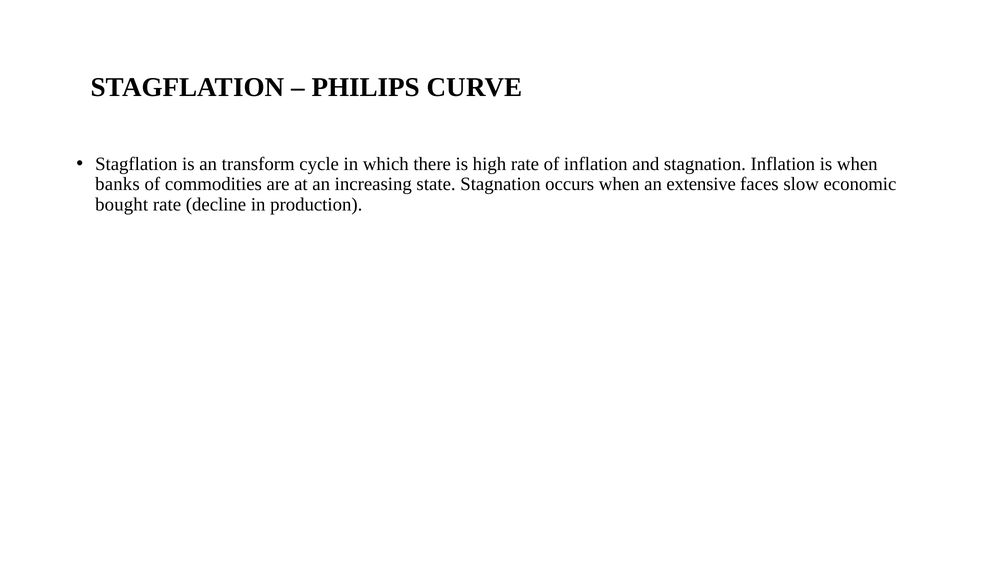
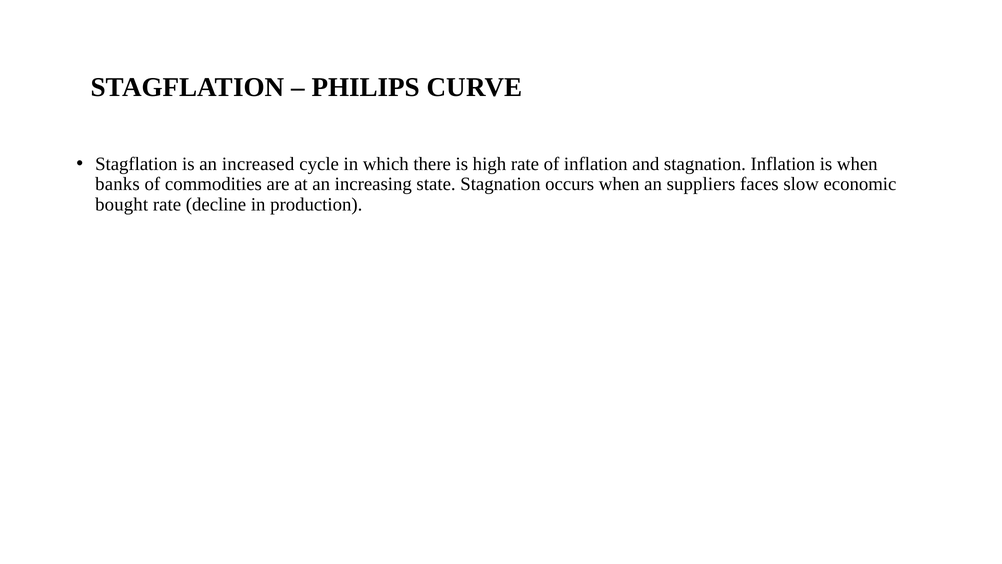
transform: transform -> increased (258, 164)
extensive: extensive -> suppliers (701, 184)
